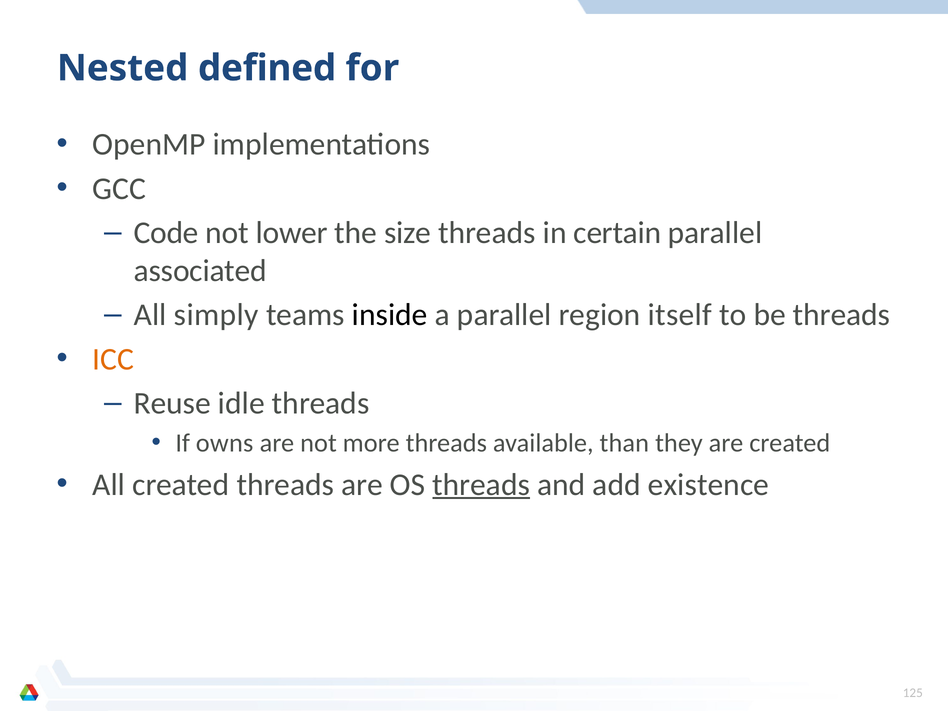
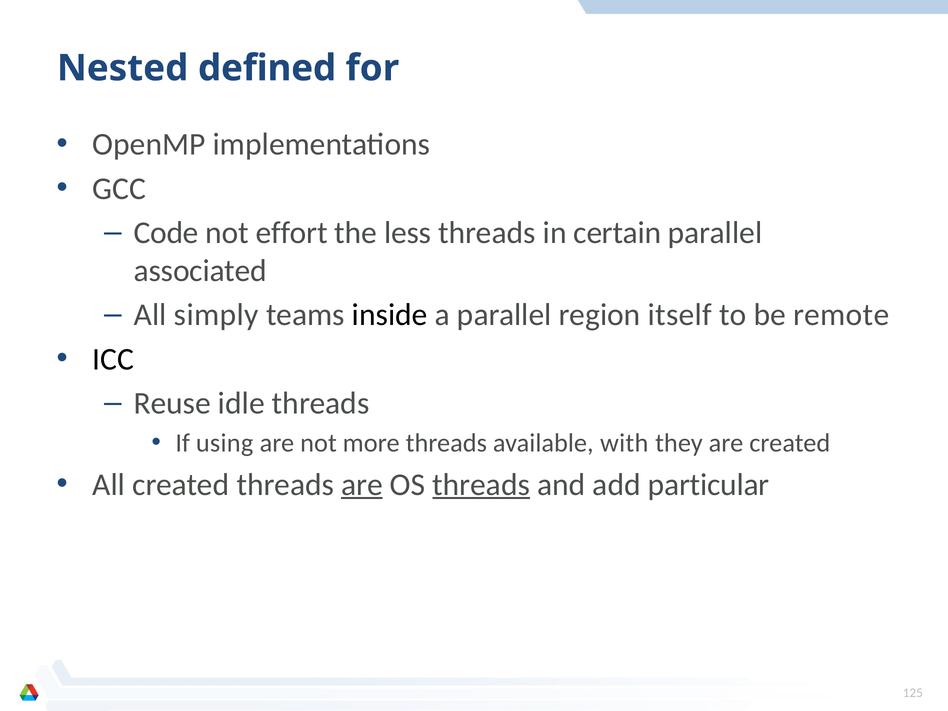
lower: lower -> effort (292, 233)
size: size -> less (408, 233)
be threads: threads -> remote (841, 315)
ICC colour: orange -> black (113, 359)
owns: owns -> using (225, 443)
than: than -> with (624, 443)
are underline: none -> present (362, 485)
existence: existence -> particular (709, 485)
